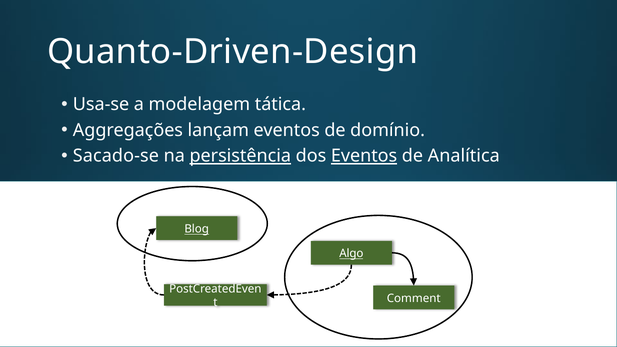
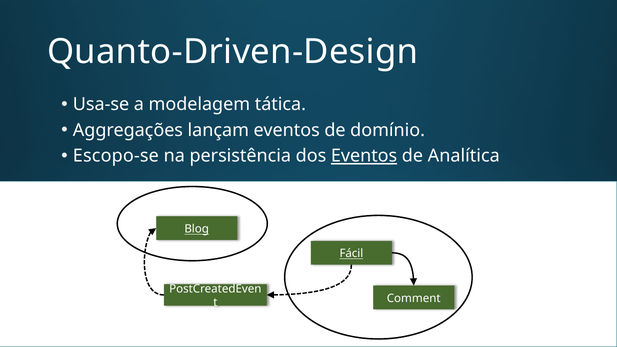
Sacado-se: Sacado-se -> Escopo-se (116, 156)
persistência underline: present -> none (240, 156)
Algo: Algo -> Fácil (351, 254)
